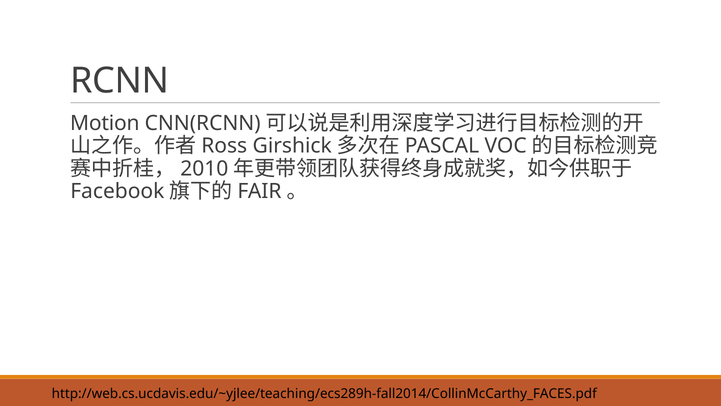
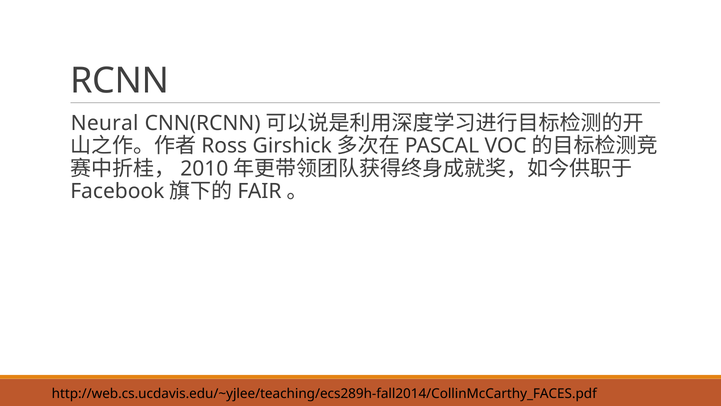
Motion: Motion -> Neural (105, 123)
